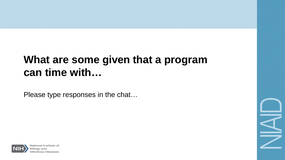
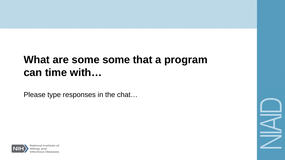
some given: given -> some (116, 60)
